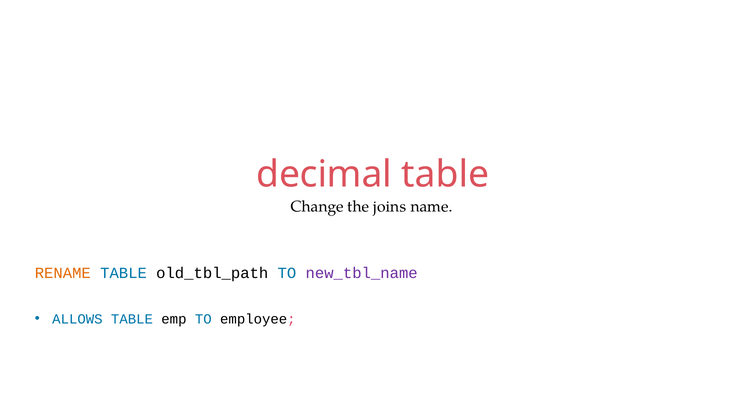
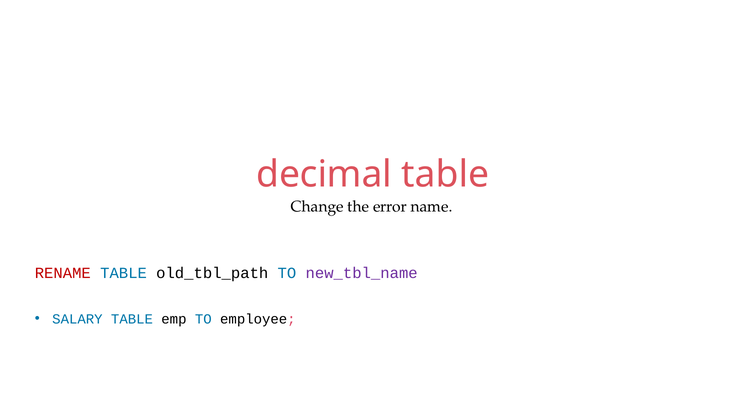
joins: joins -> error (390, 207)
RENAME colour: orange -> red (63, 274)
ALLOWS: ALLOWS -> SALARY (77, 319)
